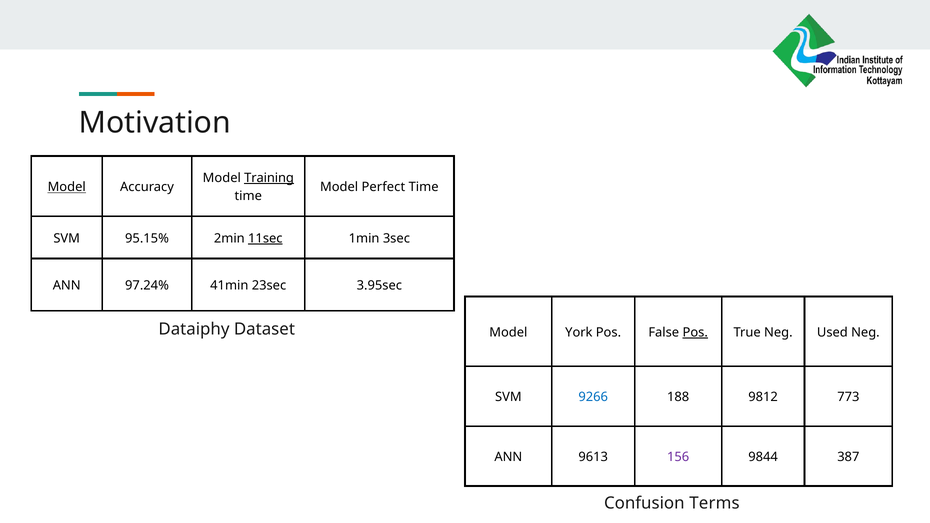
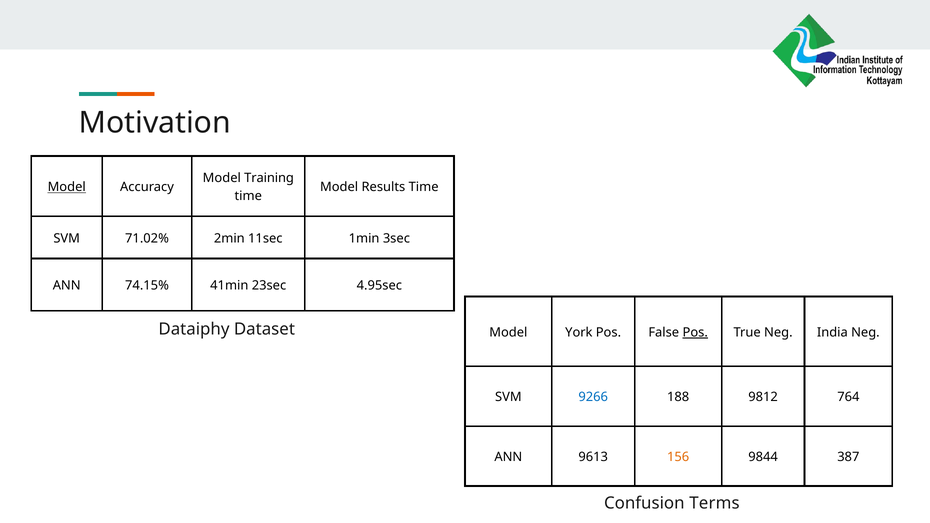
Training underline: present -> none (269, 178)
Perfect: Perfect -> Results (383, 187)
95.15%: 95.15% -> 71.02% (147, 238)
11sec underline: present -> none (265, 238)
97.24%: 97.24% -> 74.15% (147, 286)
3.95sec: 3.95sec -> 4.95sec (379, 286)
Used: Used -> India (832, 332)
773: 773 -> 764 (848, 397)
156 colour: purple -> orange (678, 457)
